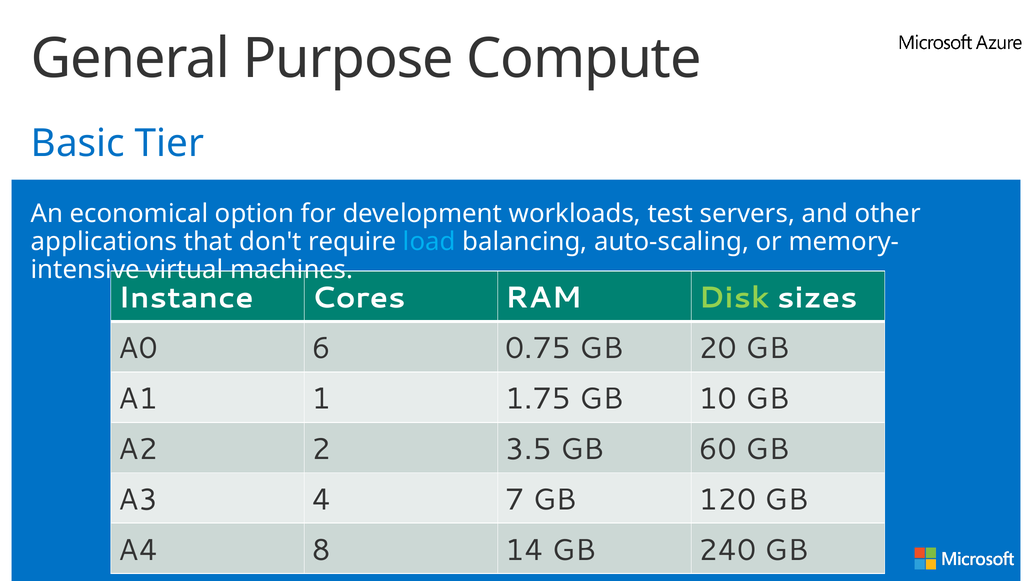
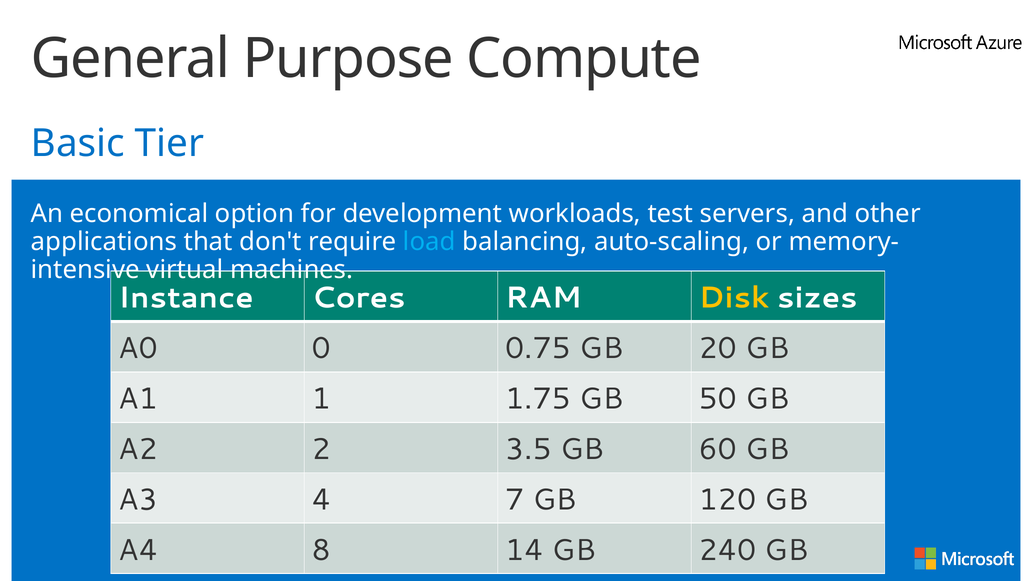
Disk colour: light green -> yellow (734, 298)
6: 6 -> 0 (322, 348)
10: 10 -> 50 (718, 398)
